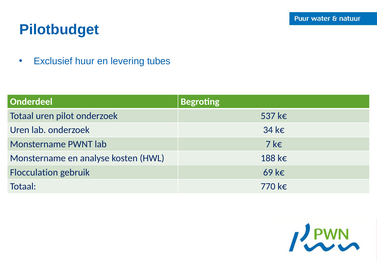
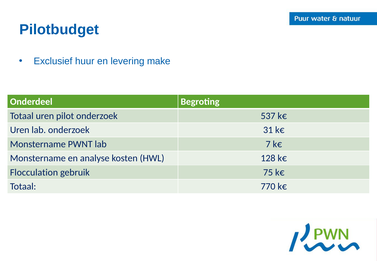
tubes: tubes -> make (159, 61)
34: 34 -> 31 (268, 130)
188: 188 -> 128 (268, 158)
69: 69 -> 75 (268, 172)
